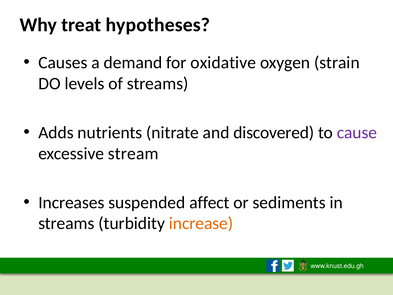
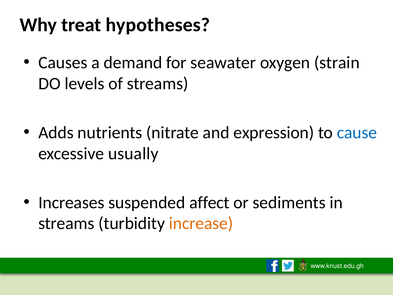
oxidative: oxidative -> seawater (223, 63)
discovered: discovered -> expression (274, 132)
cause colour: purple -> blue (357, 132)
stream: stream -> usually (133, 153)
